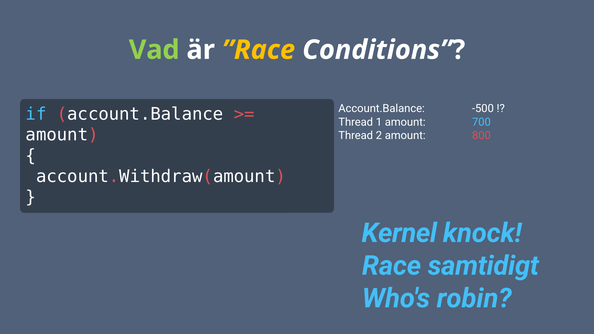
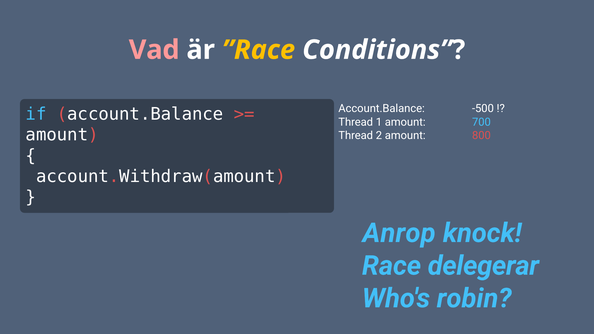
Vad colour: light green -> pink (154, 50)
Kernel: Kernel -> Anrop (399, 233)
samtidigt: samtidigt -> delegerar (483, 266)
